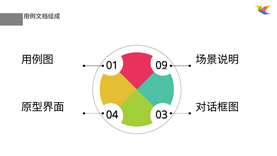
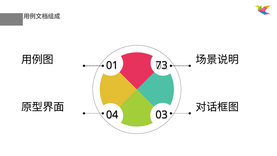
09: 09 -> 73 (162, 65)
